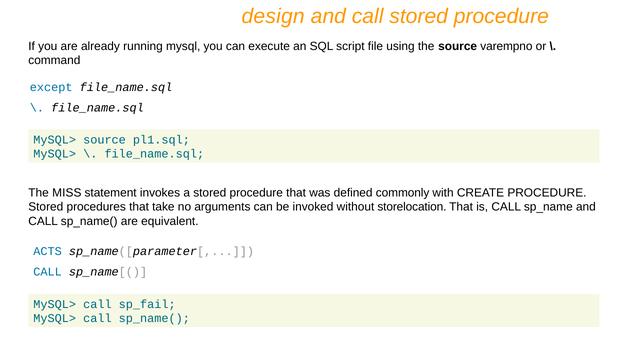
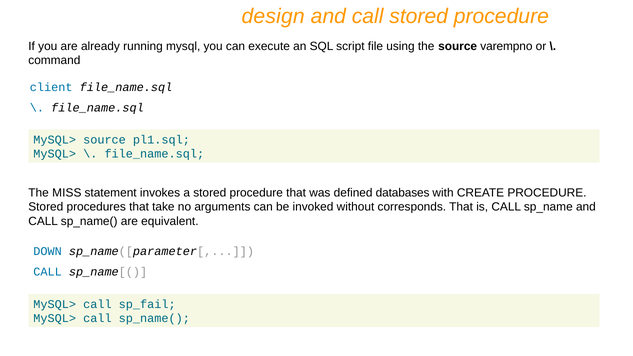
except: except -> client (51, 87)
commonly: commonly -> databases (403, 193)
storelocation: storelocation -> corresponds (412, 207)
ACTS: ACTS -> DOWN (48, 251)
